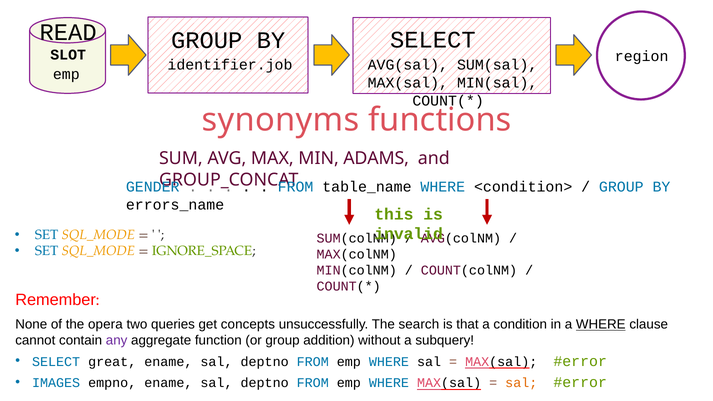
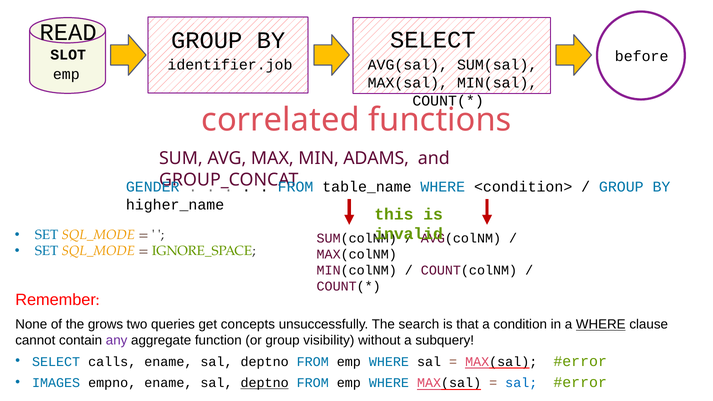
region: region -> before (642, 56)
synonyms: synonyms -> correlated (280, 120)
errors_name: errors_name -> higher_name (175, 205)
opera: opera -> grows (106, 325)
addition: addition -> visibility (329, 341)
great: great -> calls (112, 362)
deptno underline: none -> present (265, 383)
sal colour: orange -> blue (521, 383)
